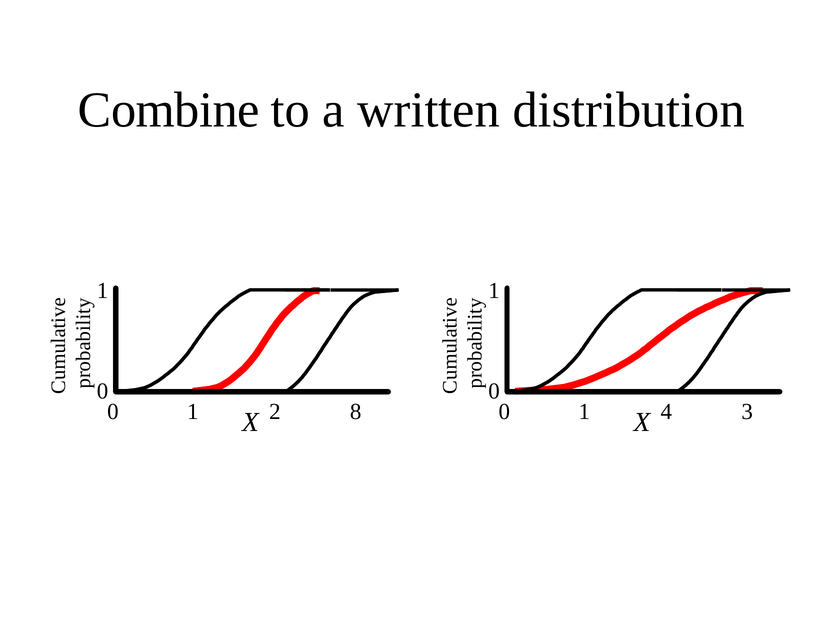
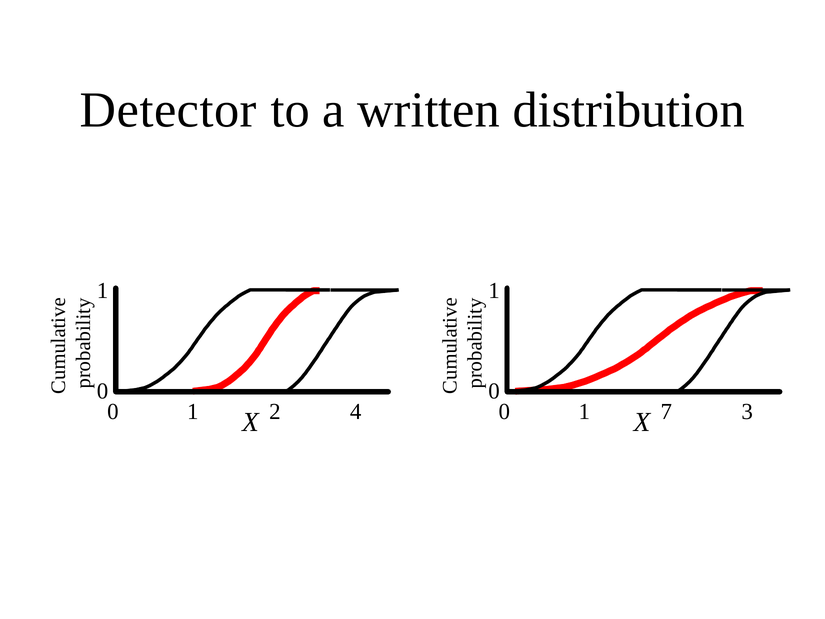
Combine: Combine -> Detector (168, 110)
8: 8 -> 4 (356, 412)
4: 4 -> 7 (666, 412)
